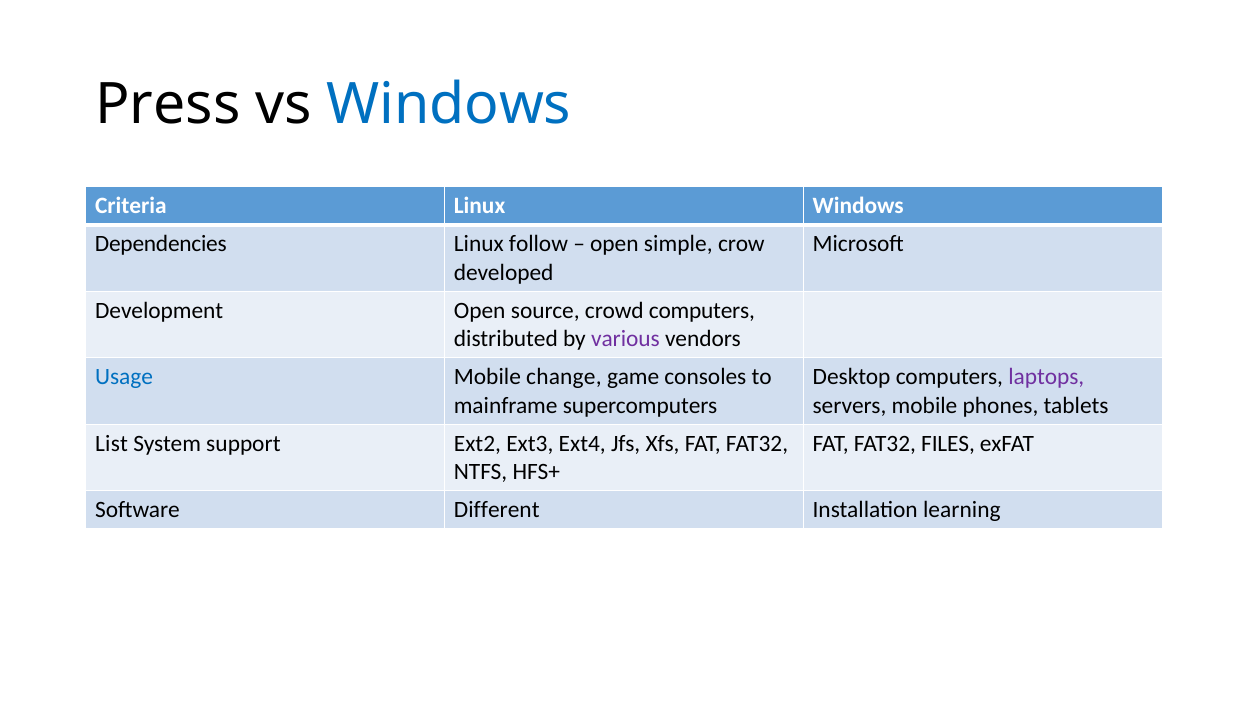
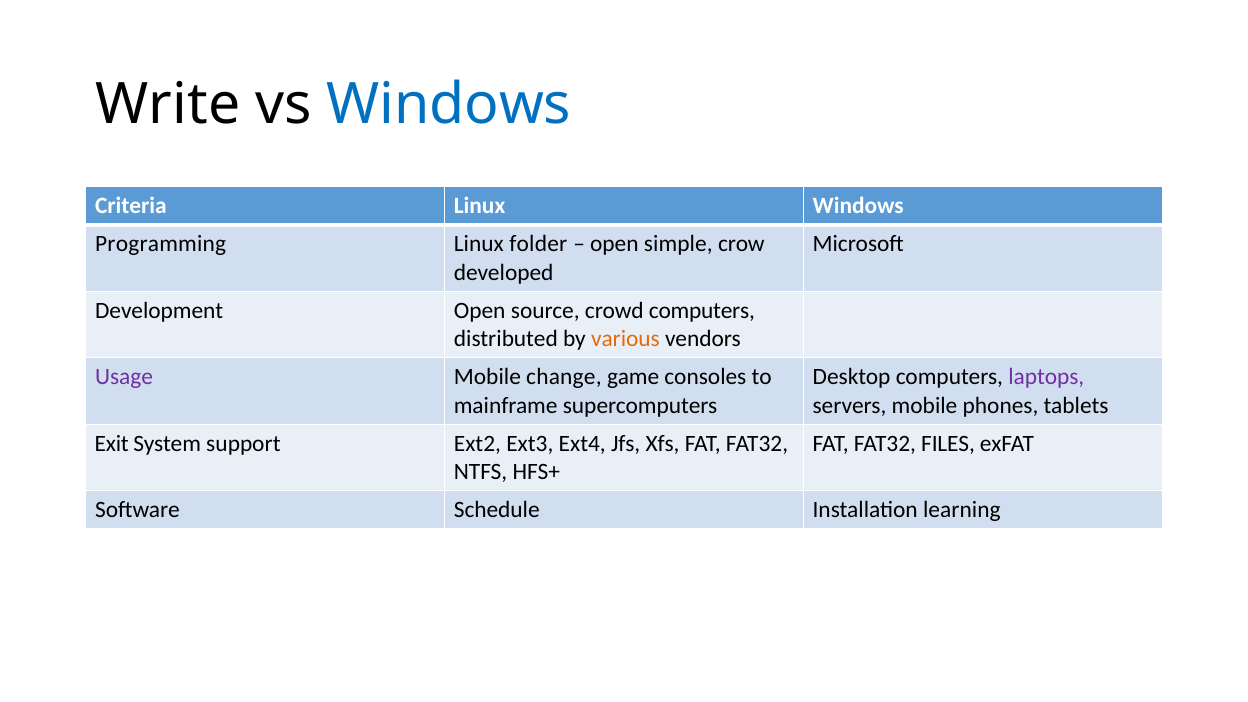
Press: Press -> Write (168, 105)
Dependencies: Dependencies -> Programming (161, 244)
follow: follow -> folder (538, 244)
various colour: purple -> orange (625, 339)
Usage colour: blue -> purple (124, 377)
List: List -> Exit (112, 444)
Different: Different -> Schedule (497, 510)
